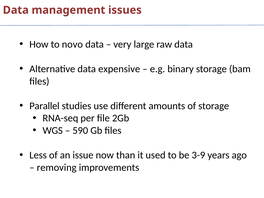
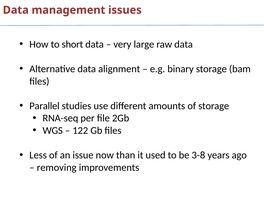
novo: novo -> short (72, 44)
expensive: expensive -> alignment (119, 69)
590: 590 -> 122 (80, 131)
3-9: 3-9 -> 3-8 (198, 155)
